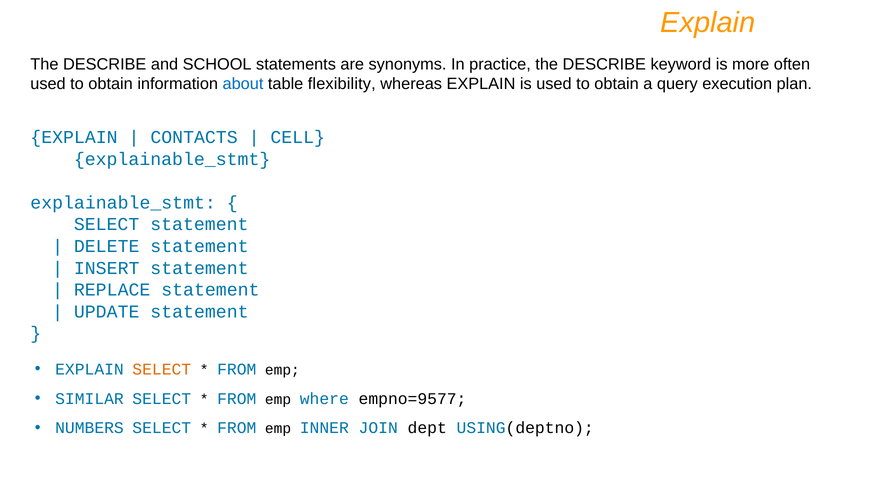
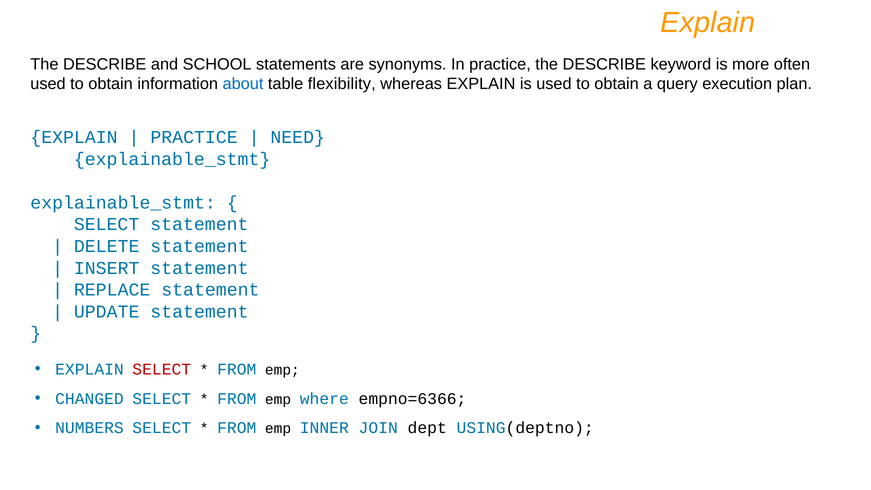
CONTACTS: CONTACTS -> PRACTICE (194, 137)
CELL: CELL -> NEED (298, 137)
SELECT colour: orange -> red (162, 369)
SIMILAR: SIMILAR -> CHANGED (89, 399)
empno=9577: empno=9577 -> empno=6366 (413, 399)
